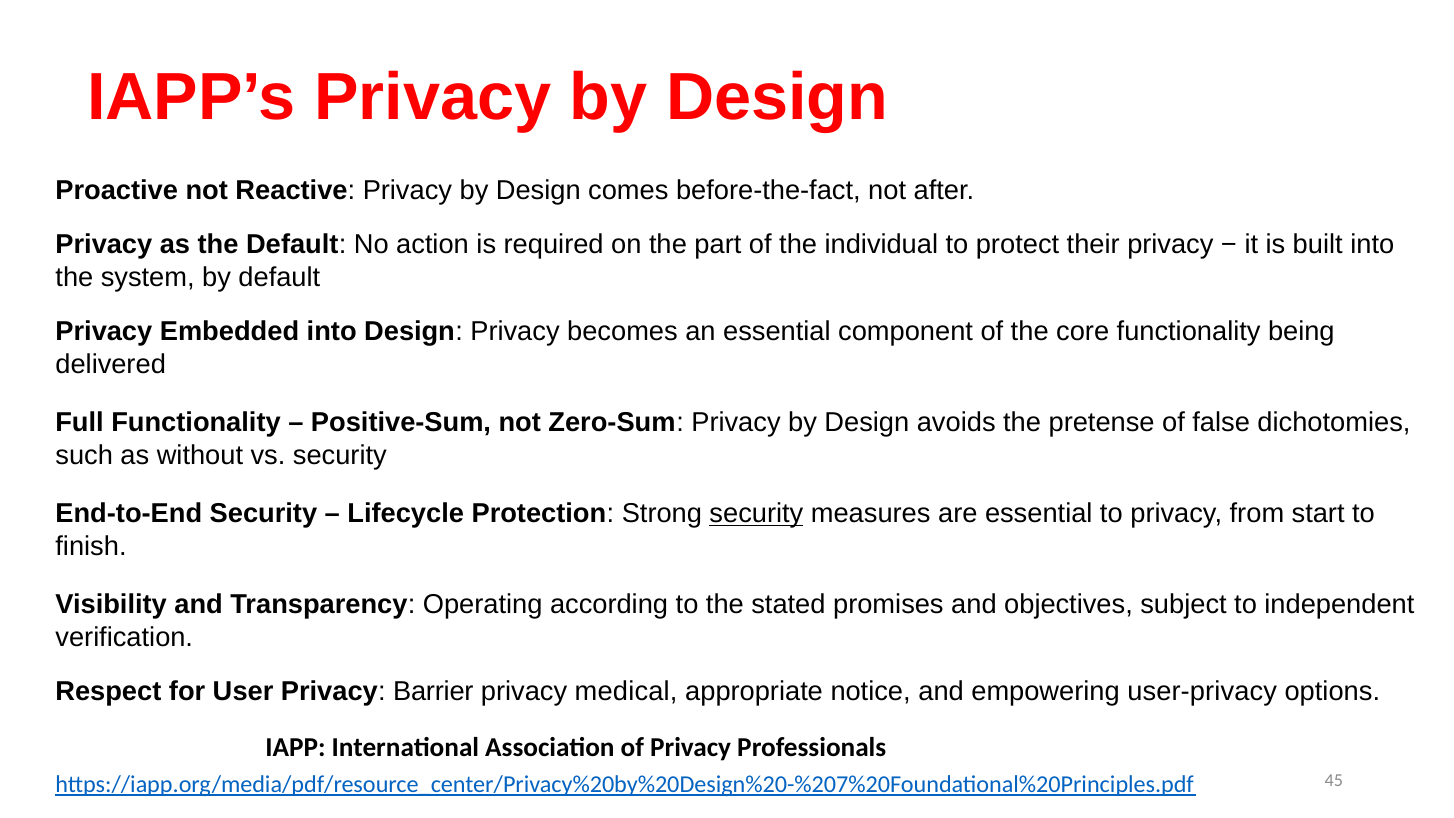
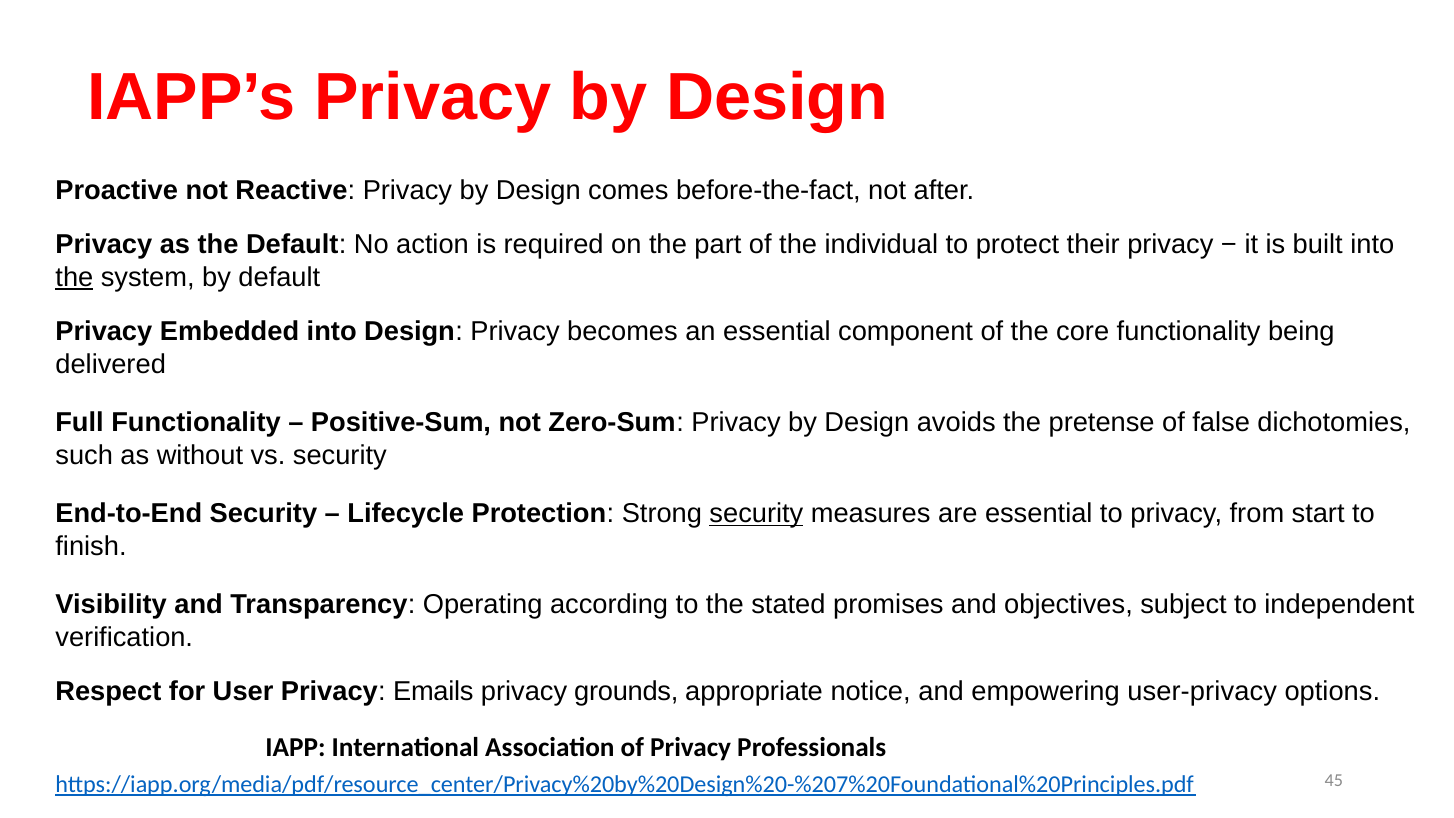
the underline: none -> present (74, 277)
Barrier: Barrier -> Emails (433, 692)
medical: medical -> grounds (626, 692)
